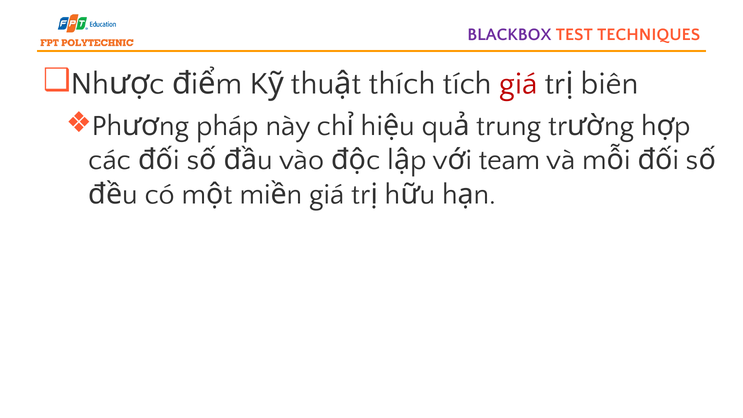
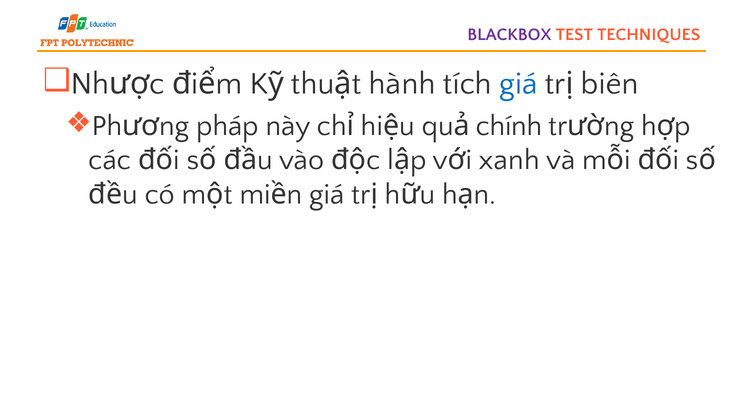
thích: thích -> hành (402, 83)
giá colour: red -> blue (518, 83)
trung: trung -> chính (509, 126)
team: team -> xanh (509, 160)
